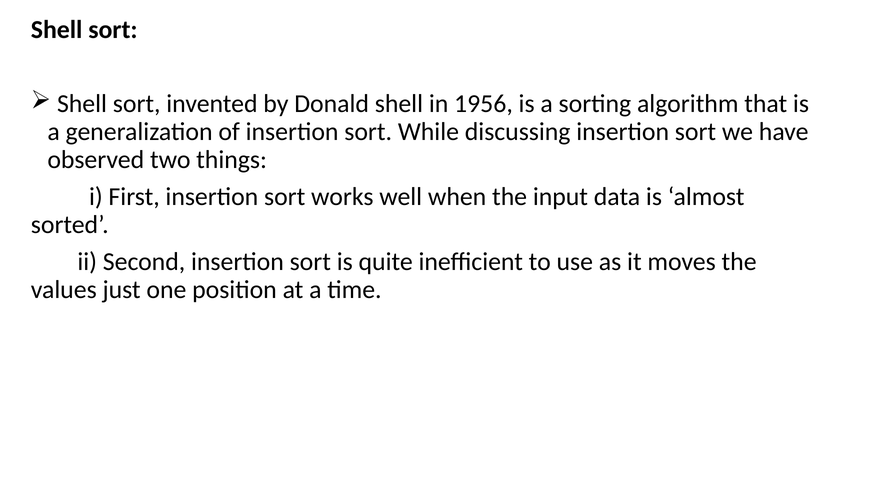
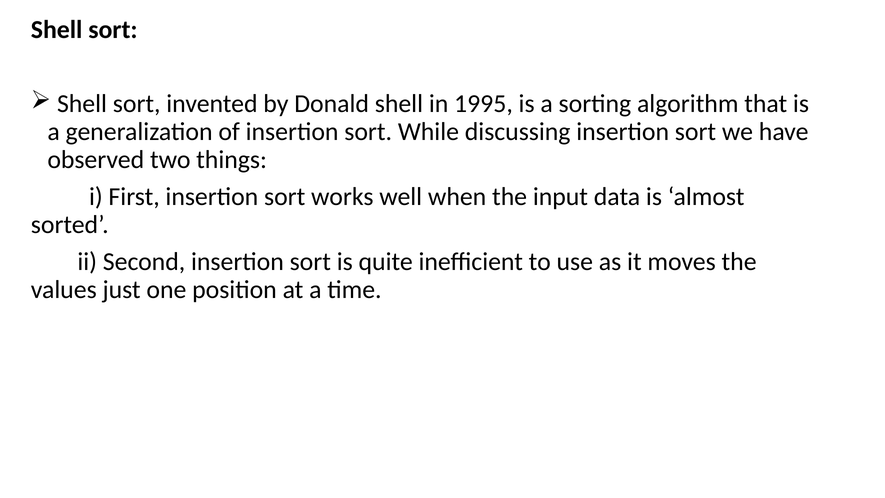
1956: 1956 -> 1995 (483, 104)
